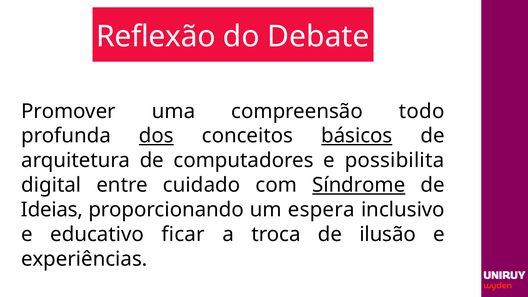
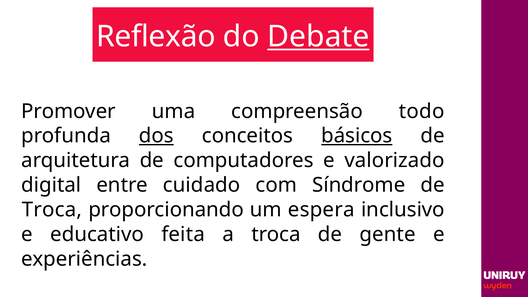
Debate underline: none -> present (318, 37)
possibilita: possibilita -> valorizado (395, 161)
Síndrome underline: present -> none (359, 185)
Ideias: Ideias -> Troca (52, 210)
ficar: ficar -> feita (183, 235)
ilusão: ilusão -> gente (388, 235)
